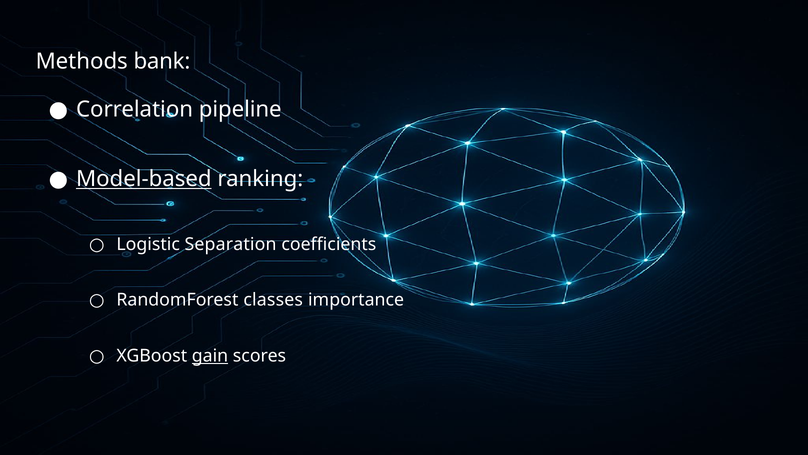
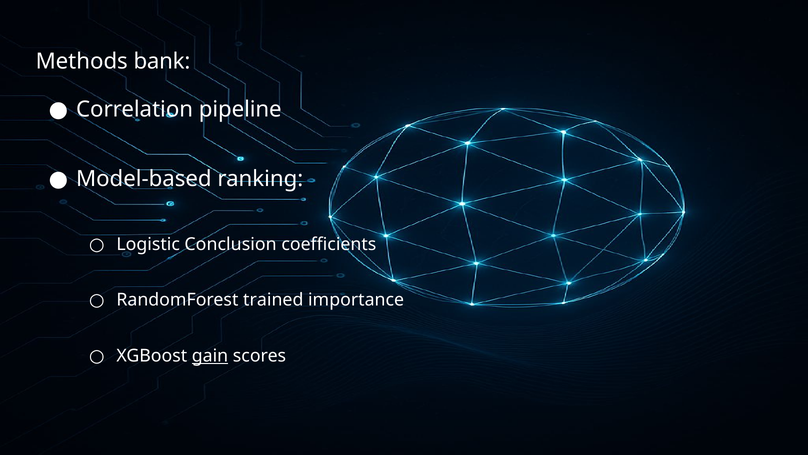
Model-based underline: present -> none (144, 179)
Separation: Separation -> Conclusion (231, 244)
classes: classes -> trained (273, 300)
